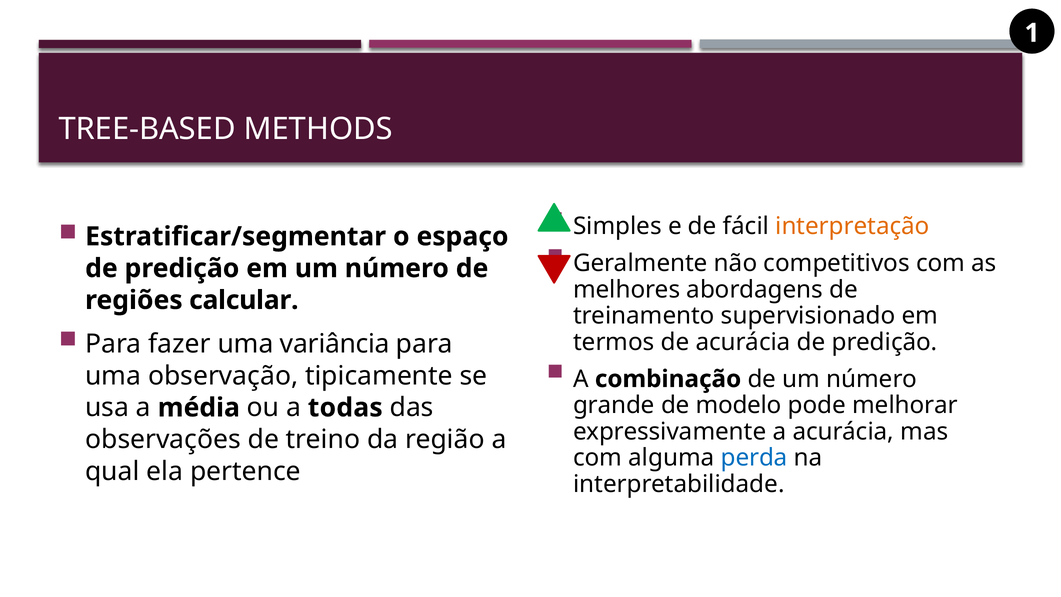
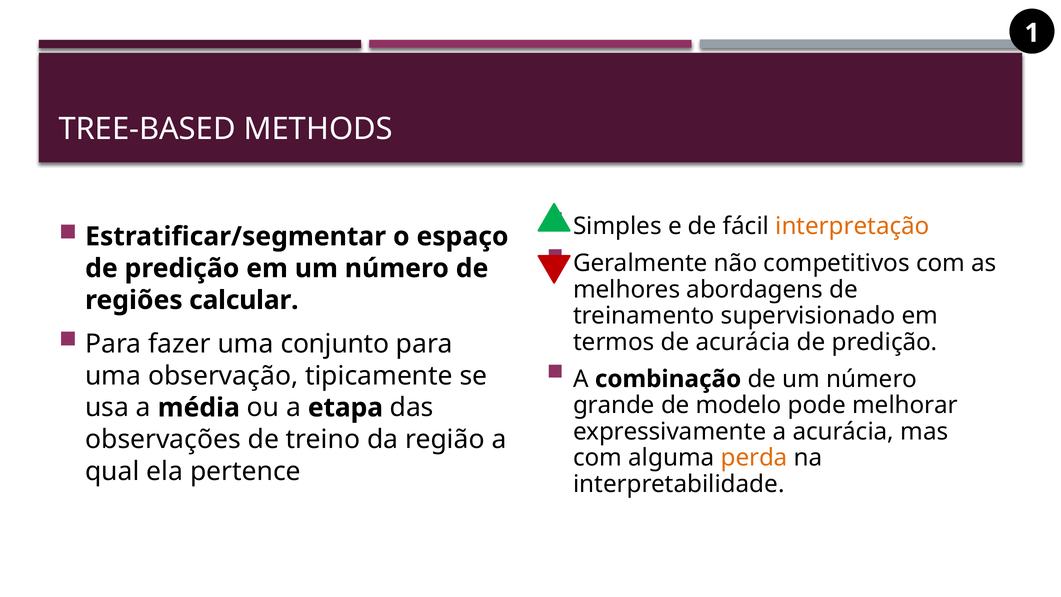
variância: variância -> conjunto (335, 344)
todas: todas -> etapa (345, 408)
perda colour: blue -> orange (754, 458)
